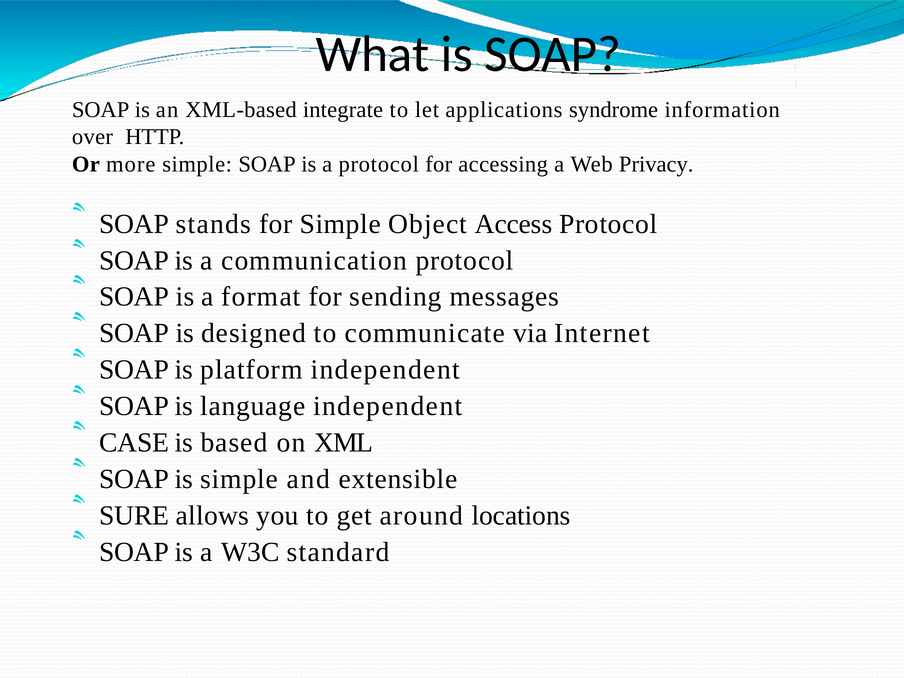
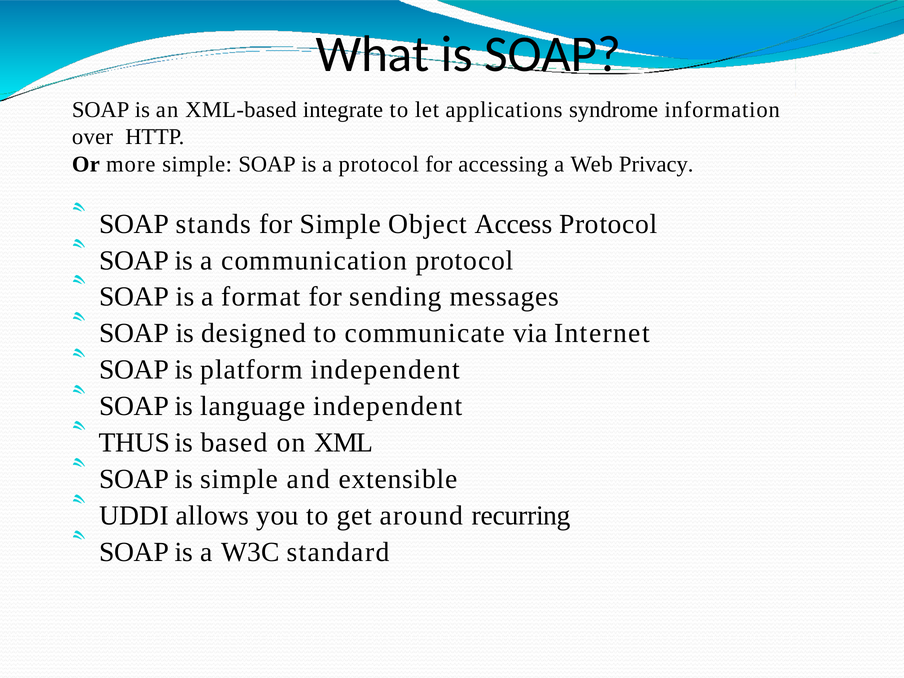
CASE: CASE -> THUS (134, 443)
SURE: SURE -> UDDI (134, 516)
locations: locations -> recurring (521, 516)
